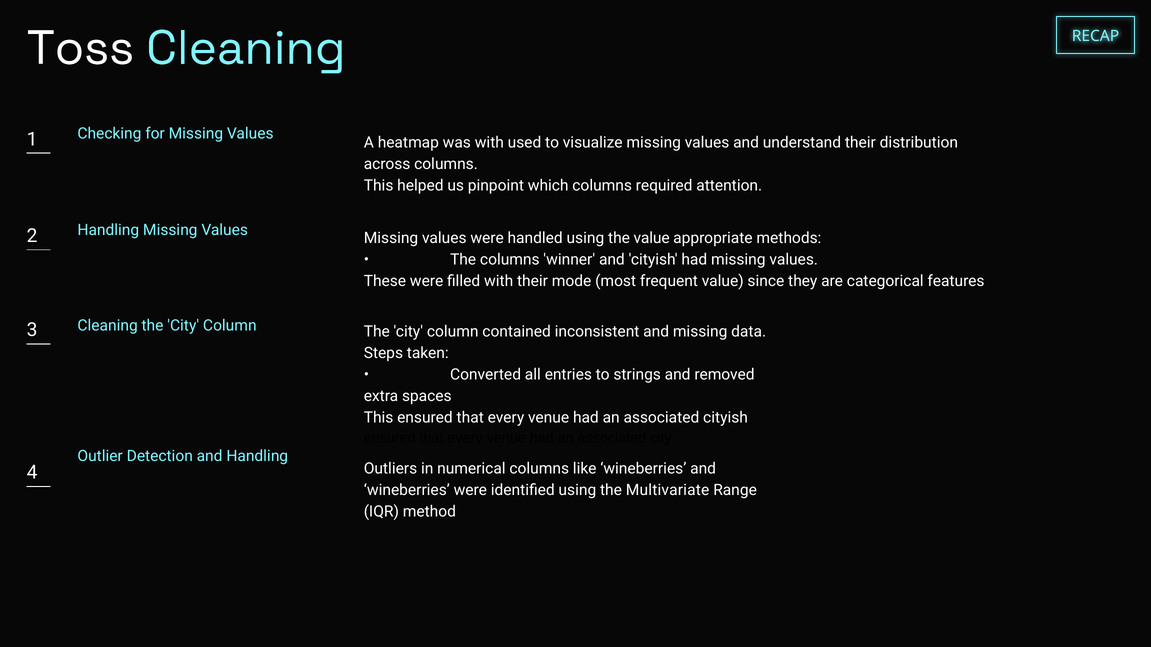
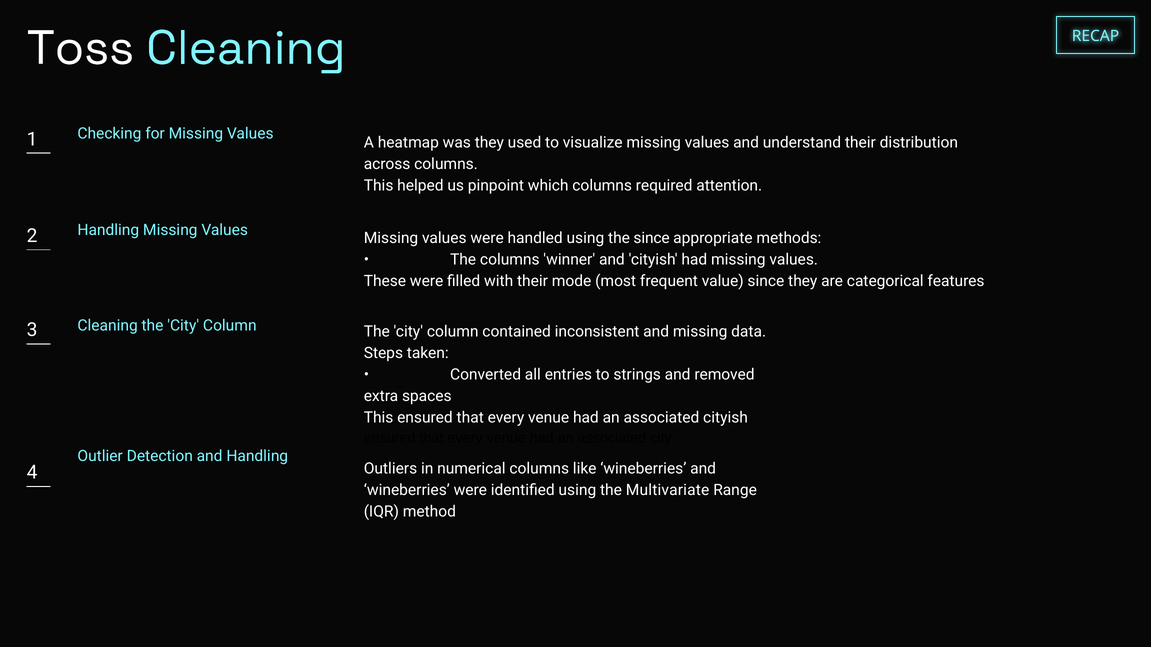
was with: with -> they (489, 143)
the value: value -> since (652, 238)
